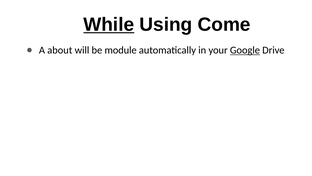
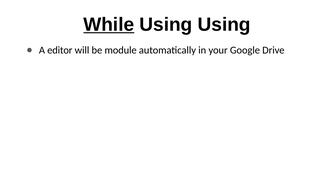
Using Come: Come -> Using (224, 24)
about: about -> editor (60, 50)
Google underline: present -> none (245, 50)
